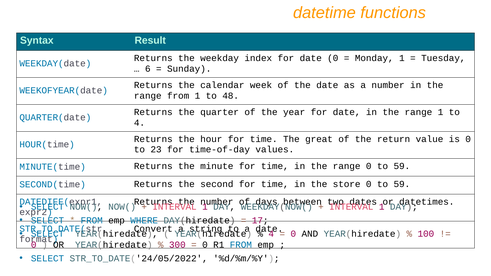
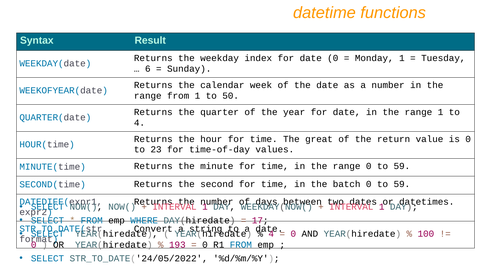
48: 48 -> 50 (231, 96)
store: store -> batch (347, 184)
300: 300 -> 193 (177, 245)
